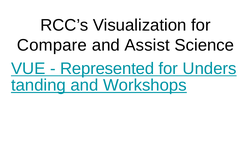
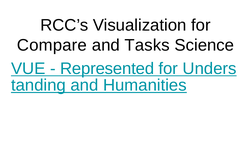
Assist: Assist -> Tasks (147, 45)
Workshops: Workshops -> Humanities (145, 85)
